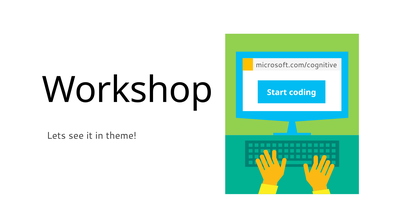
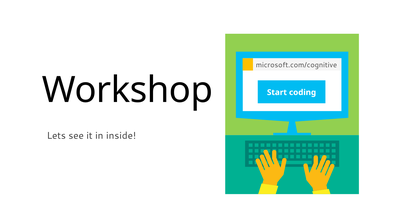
theme: theme -> inside (121, 136)
